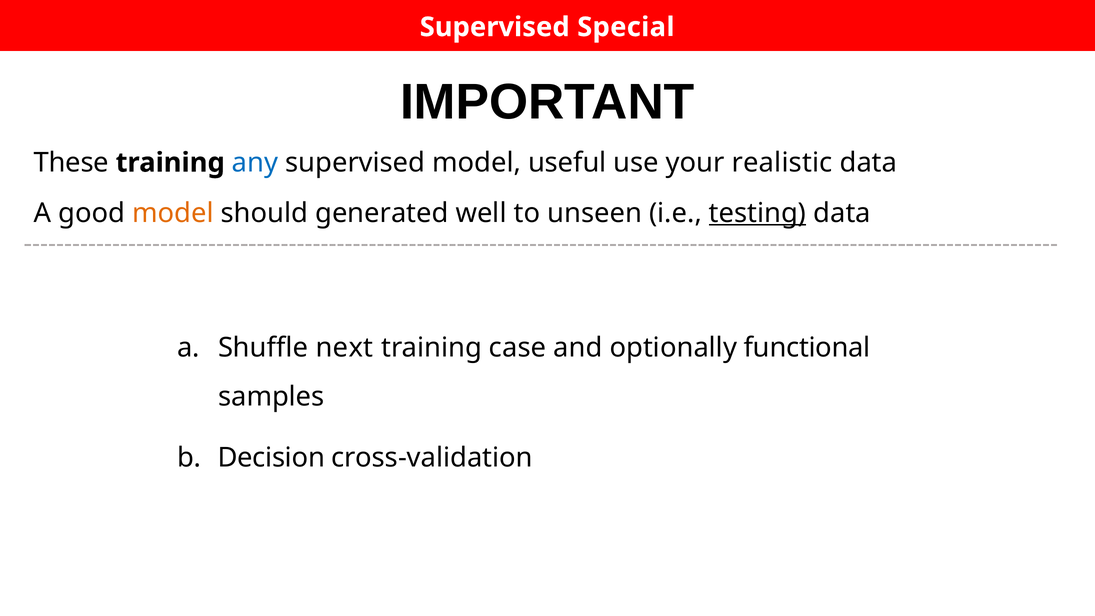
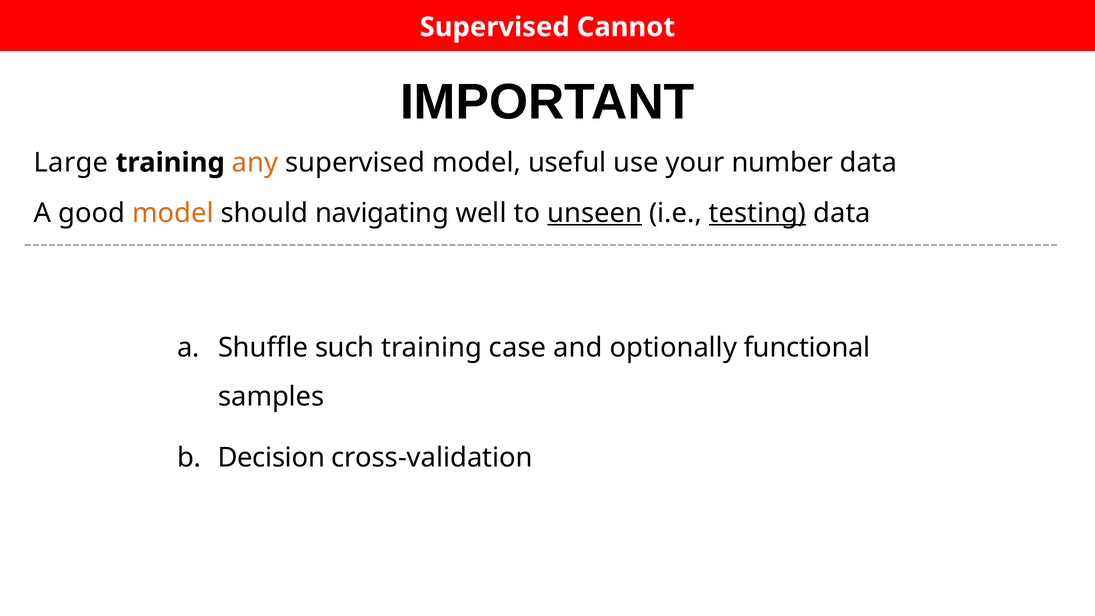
Special: Special -> Cannot (626, 27)
These: These -> Large (71, 163)
any colour: blue -> orange (255, 163)
realistic: realistic -> number (782, 163)
generated: generated -> navigating (382, 213)
unseen underline: none -> present (595, 213)
next: next -> such (345, 348)
